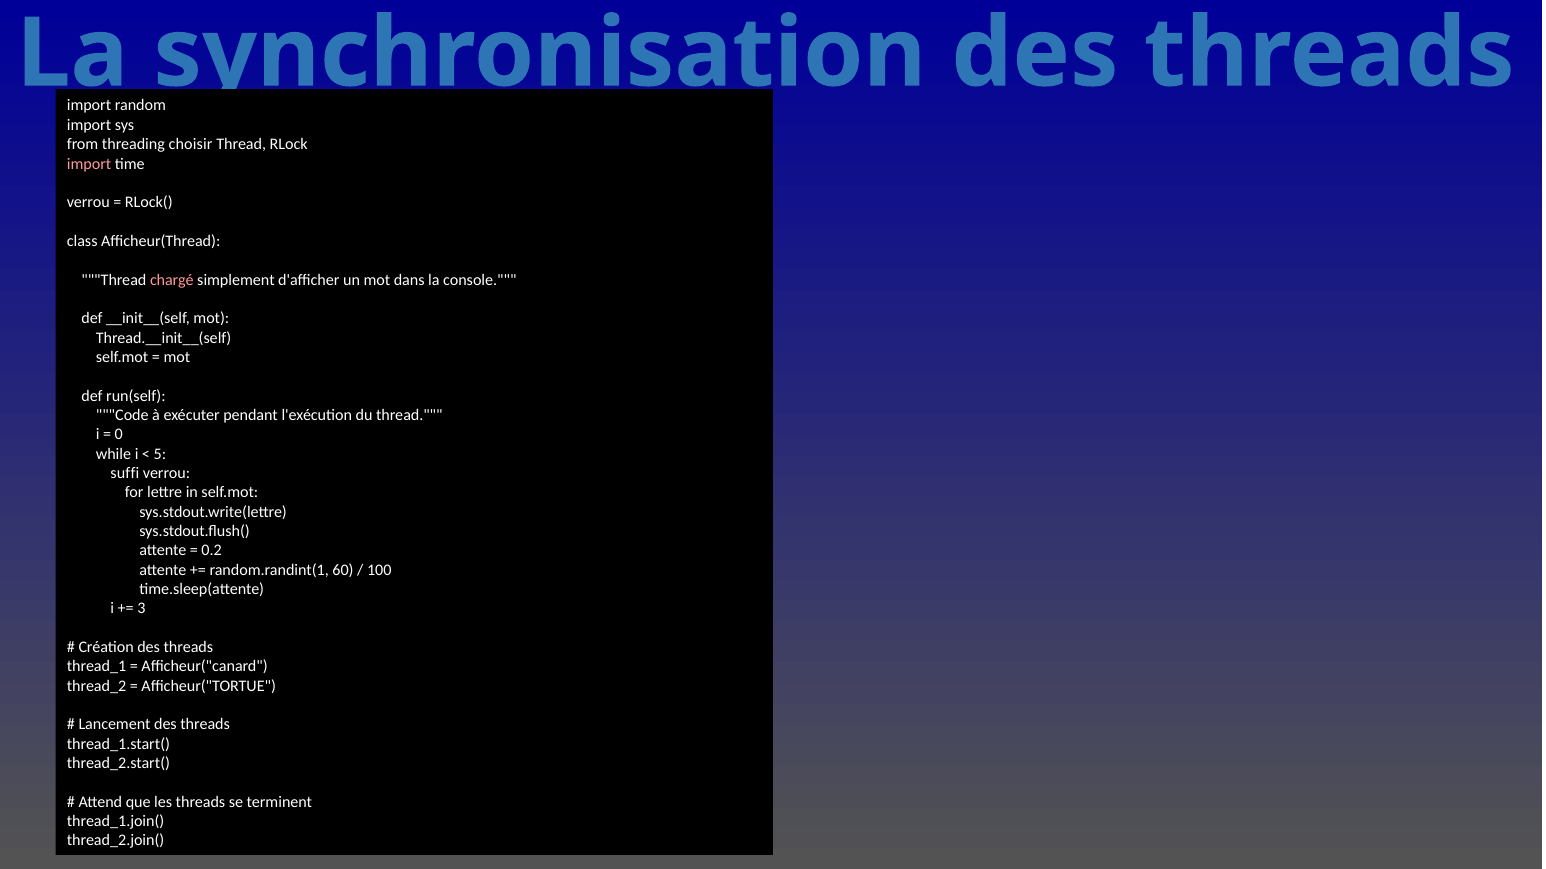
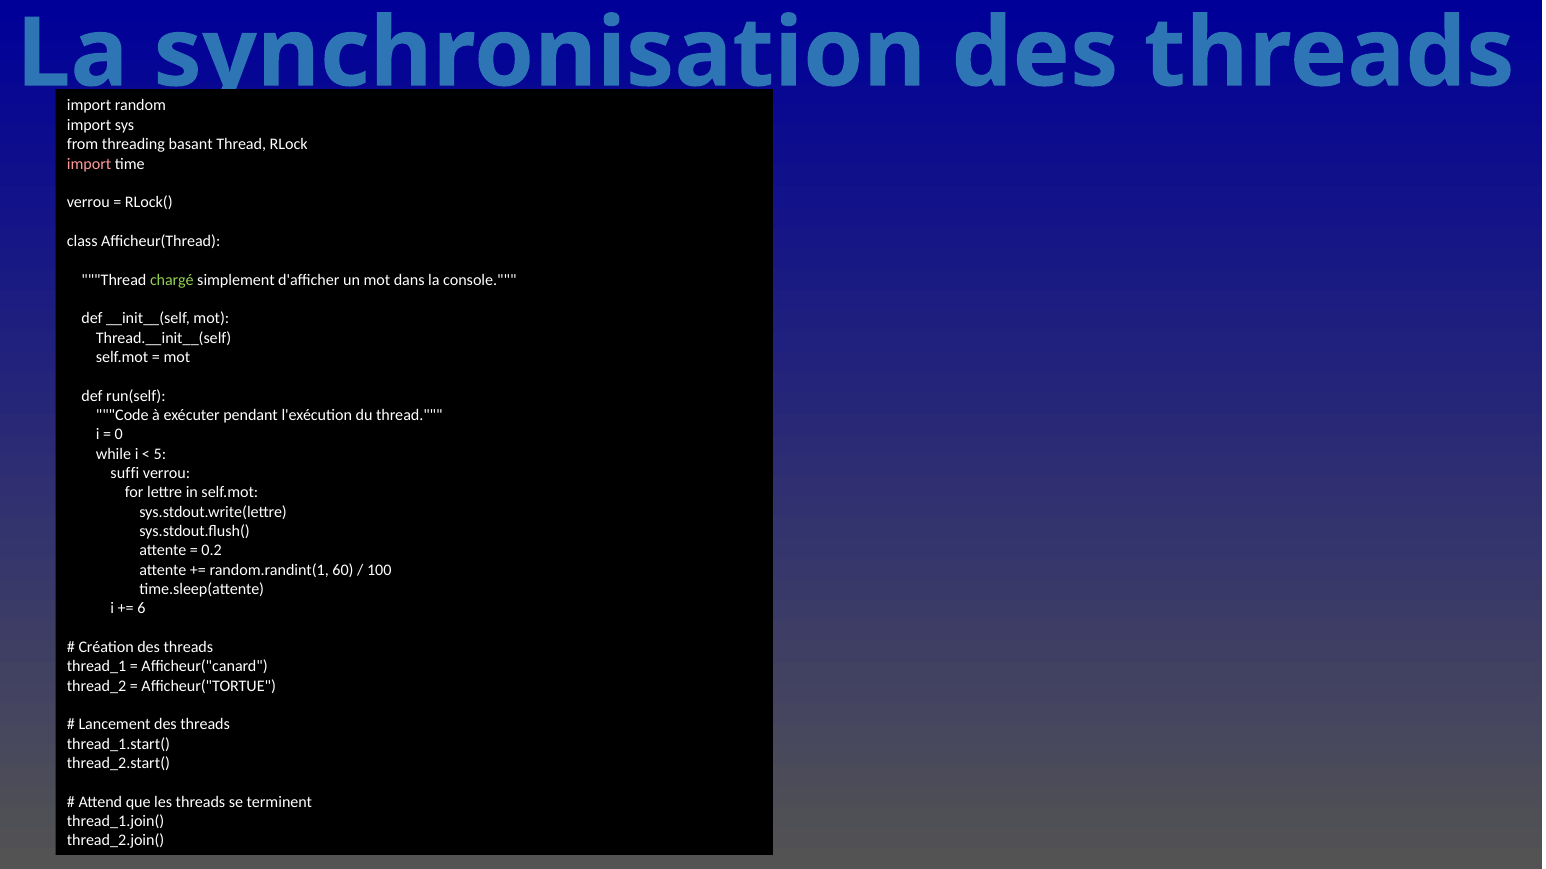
choisir: choisir -> basant (191, 144)
chargé colour: pink -> light green (172, 280)
3: 3 -> 6 (141, 609)
